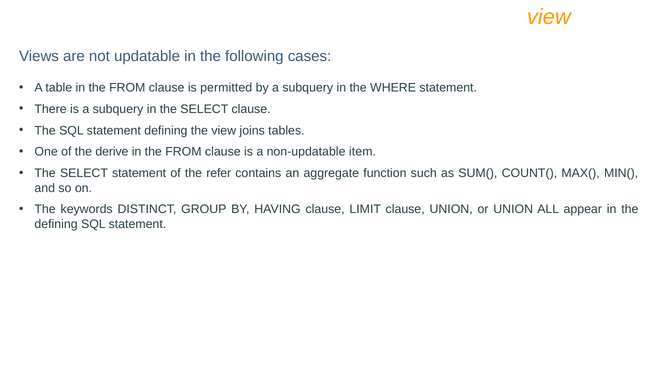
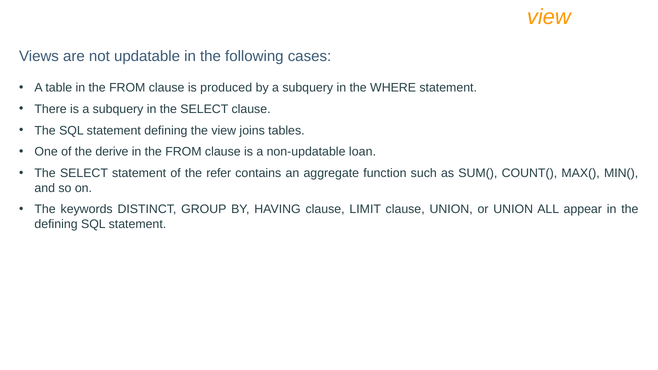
permitted: permitted -> produced (226, 88)
item: item -> loan (363, 152)
